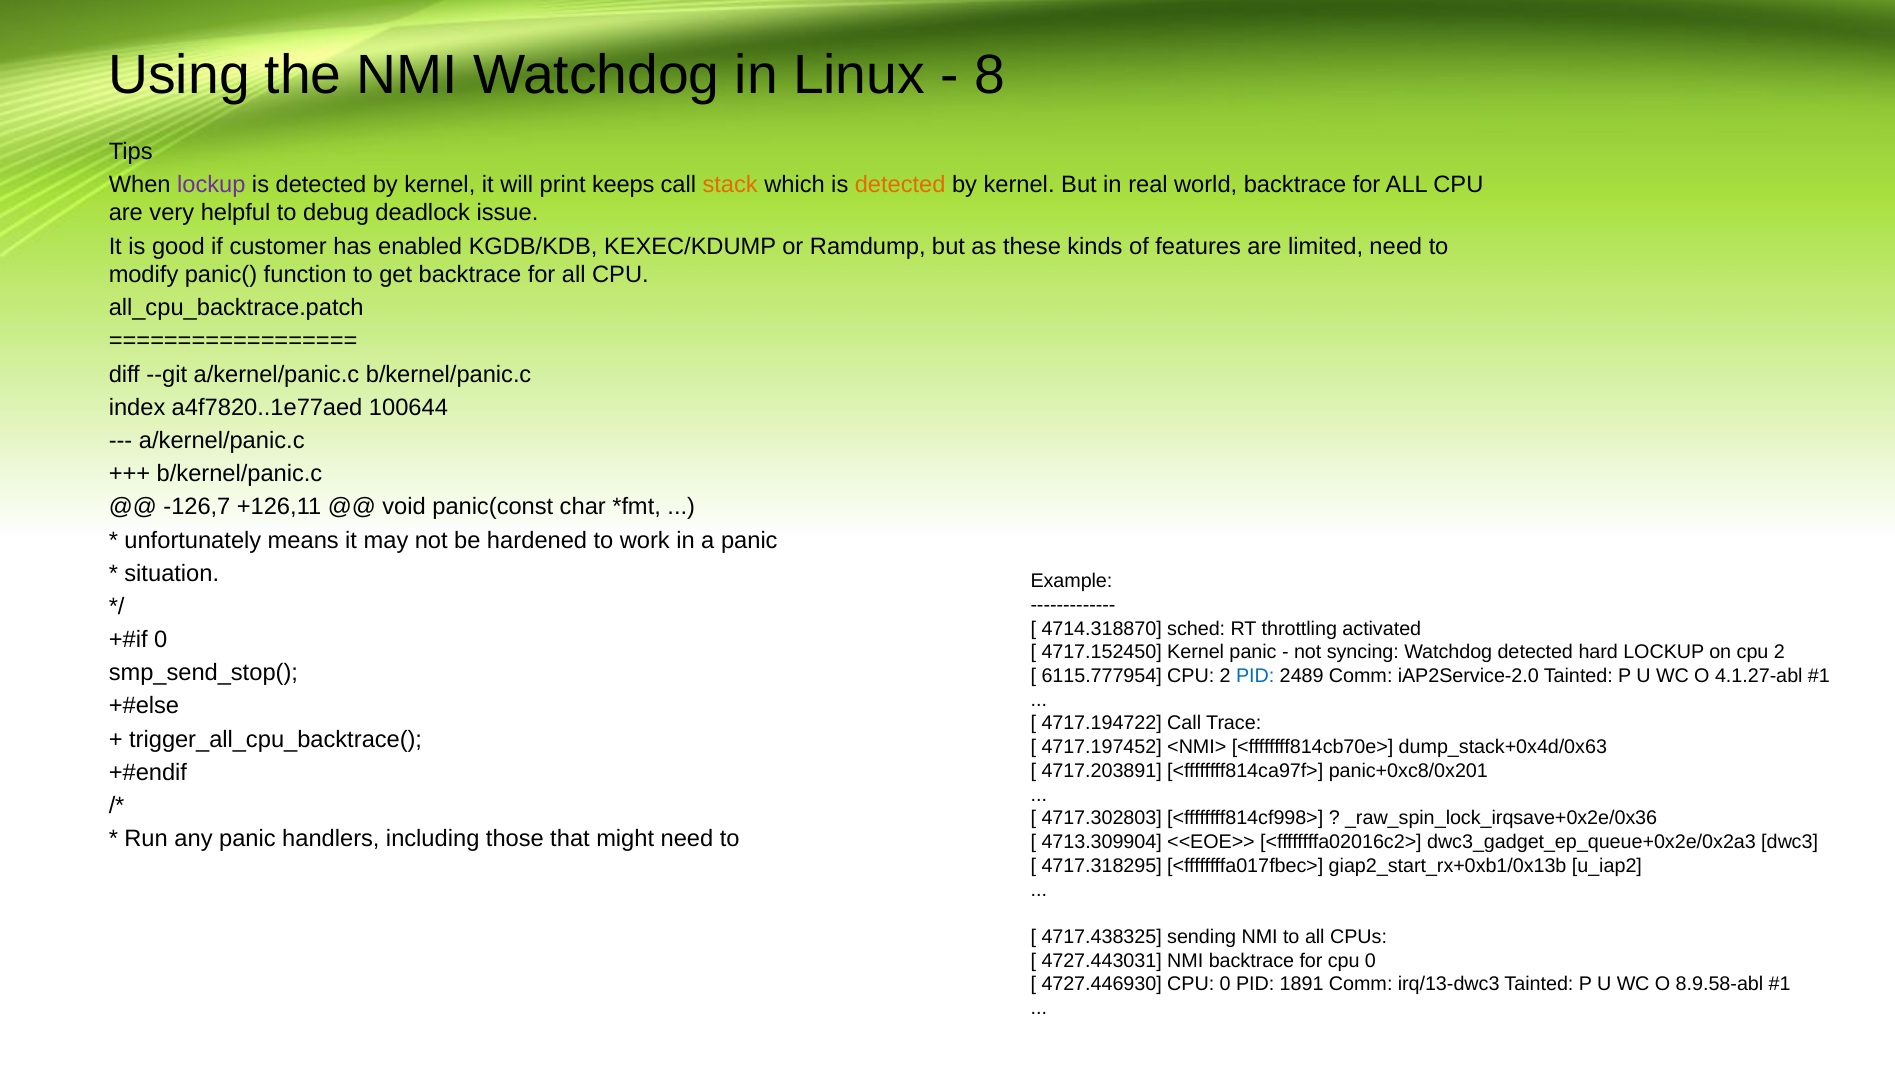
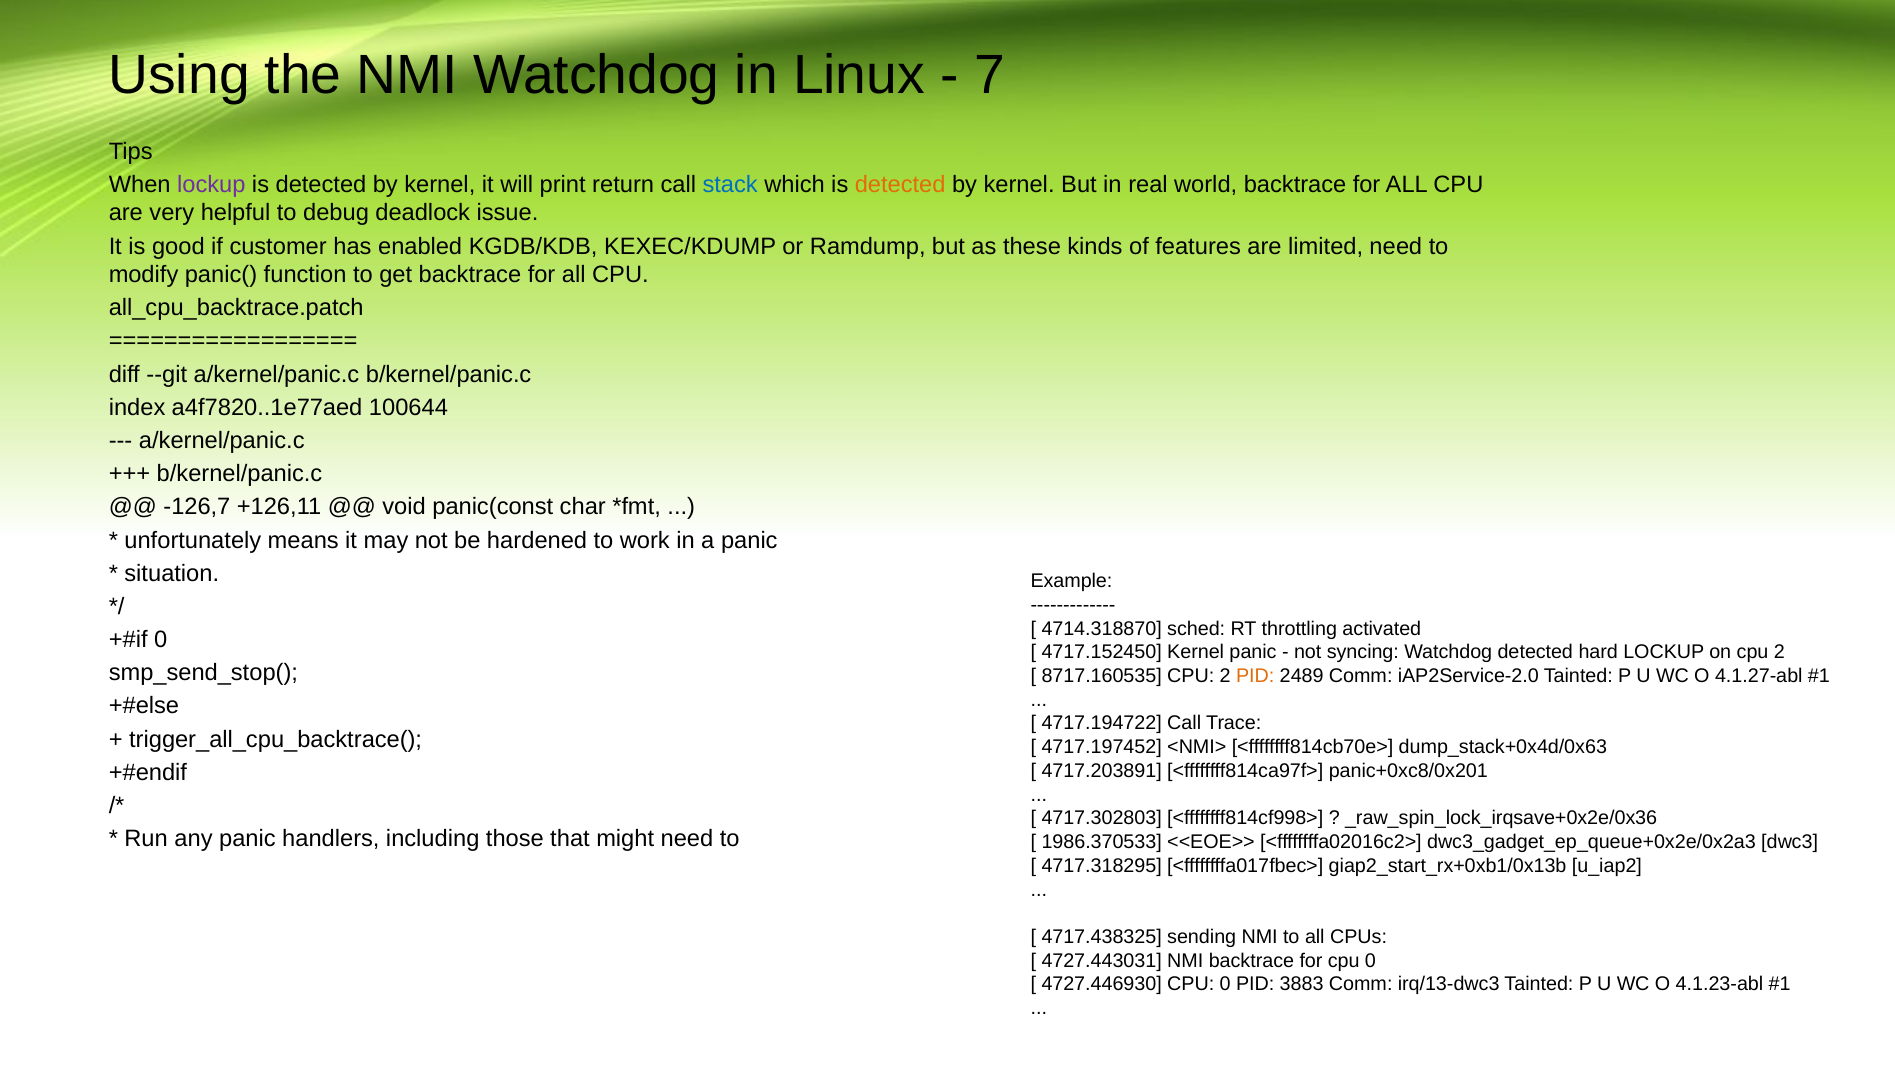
8: 8 -> 7 (990, 75)
keeps: keeps -> return (623, 185)
stack colour: orange -> blue (730, 185)
6115.777954: 6115.777954 -> 8717.160535 (1102, 676)
PID colour: blue -> orange (1255, 676)
4713.309904: 4713.309904 -> 1986.370533 (1102, 842)
1891: 1891 -> 3883 (1302, 984)
8.9.58-abl: 8.9.58-abl -> 4.1.23-abl (1720, 984)
